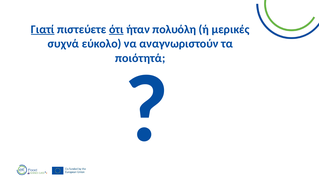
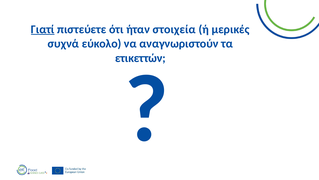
ότι underline: present -> none (116, 29)
πολυόλη: πολυόλη -> στοιχεία (174, 29)
ποιότητά: ποιότητά -> ετικεττών (140, 58)
